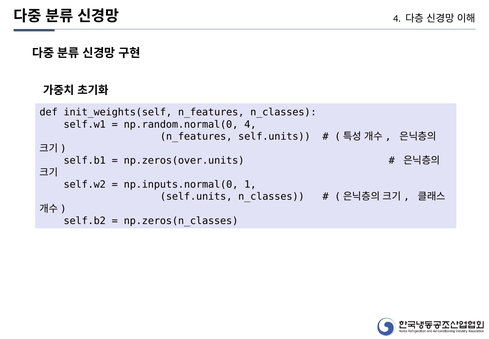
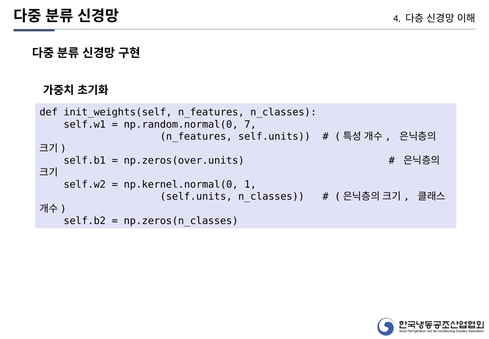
np.random.normal(0 4: 4 -> 7 (250, 124)
np.inputs.normal(0: np.inputs.normal(0 -> np.kernel.normal(0 (181, 184)
